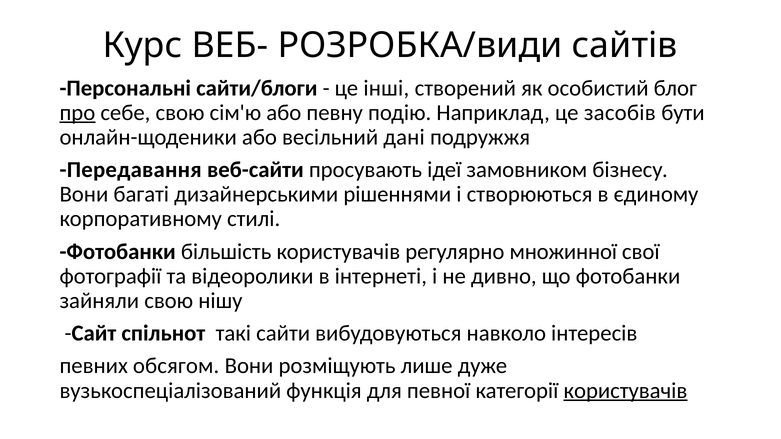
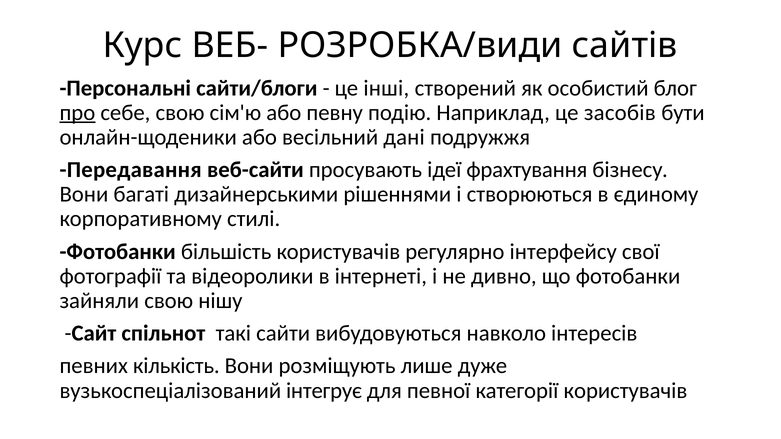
замовником: замовником -> фрахтування (527, 170)
множинної: множинної -> інтерфейсу (563, 252)
обсягом: обсягом -> кількість (176, 366)
функція: функція -> інтегрує (324, 391)
користувачів underline: present -> none (625, 391)
